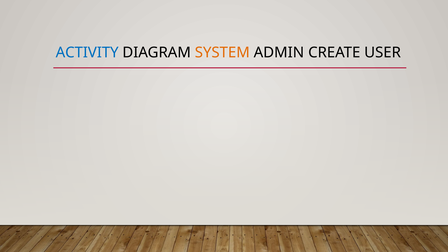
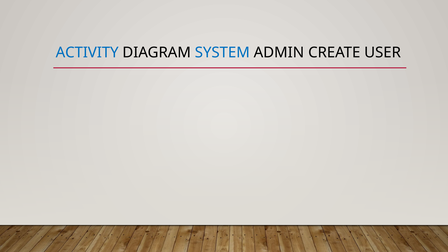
SYSTEM colour: orange -> blue (222, 53)
